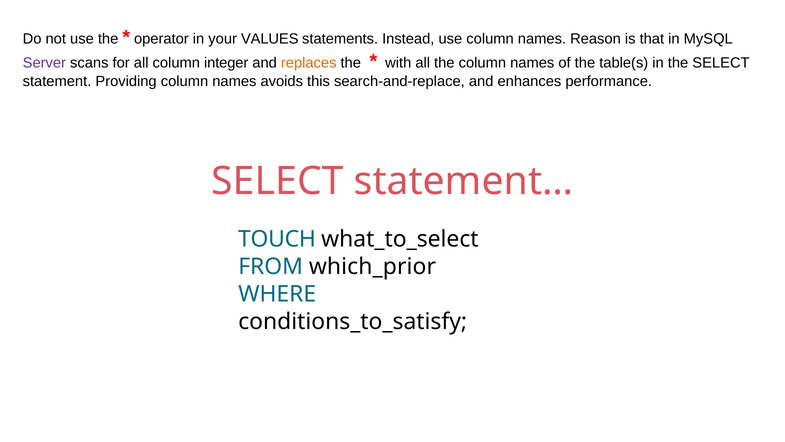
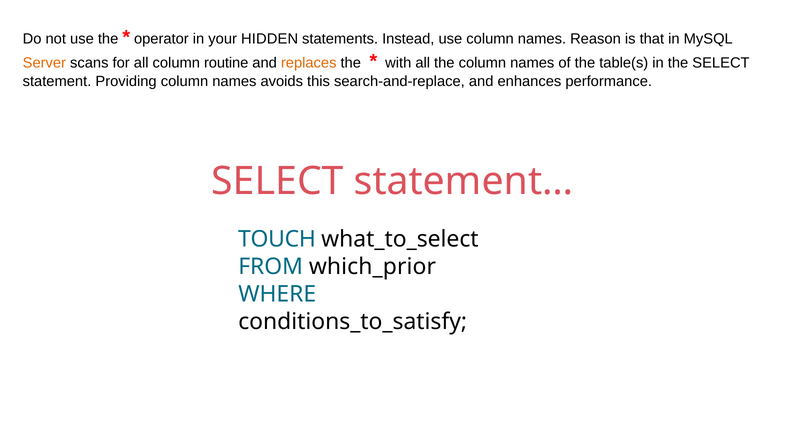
VALUES: VALUES -> HIDDEN (270, 39)
Server colour: purple -> orange (44, 63)
integer: integer -> routine (226, 63)
